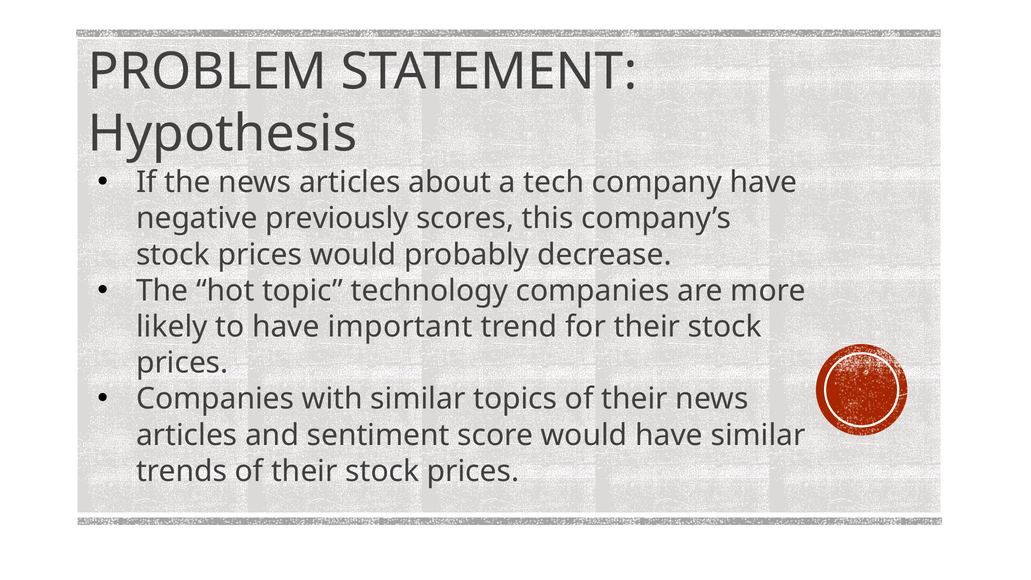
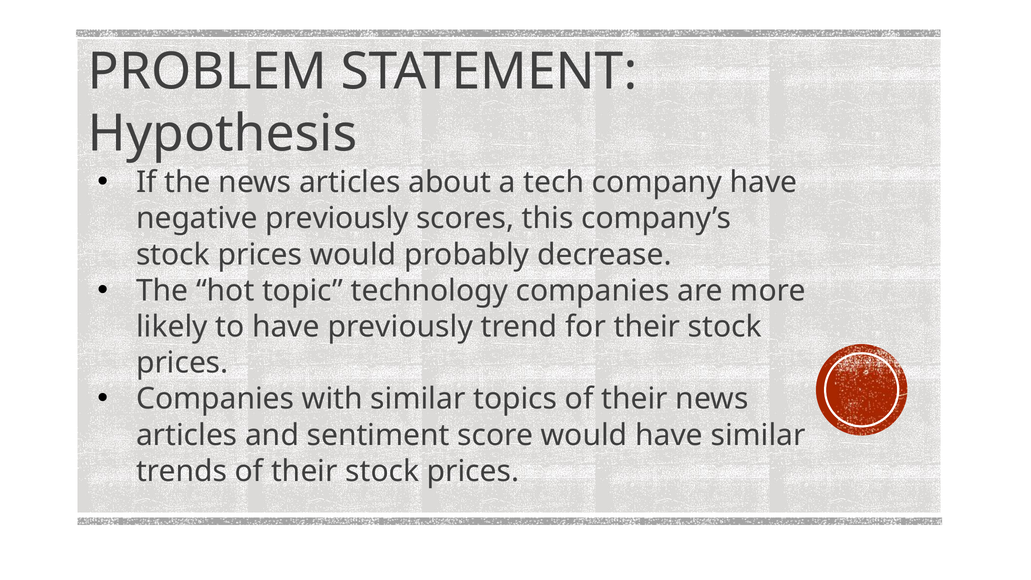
have important: important -> previously (400, 327)
